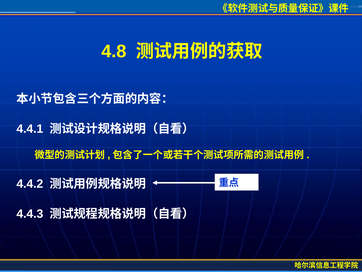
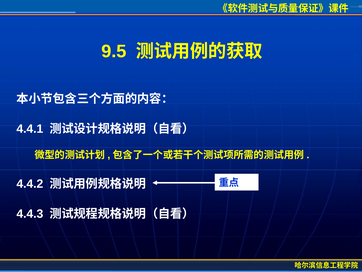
4.8: 4.8 -> 9.5 (114, 51)
